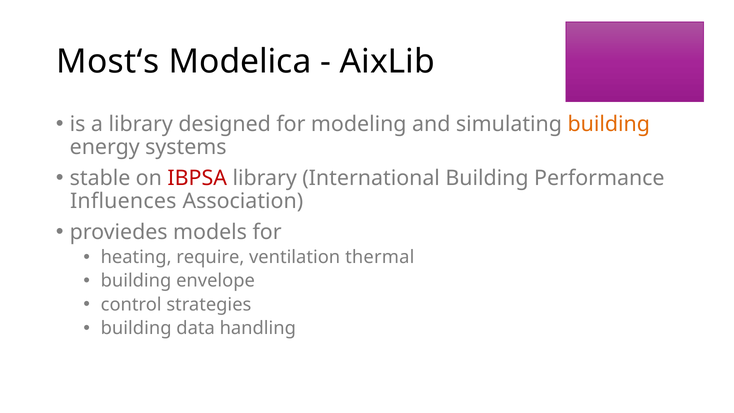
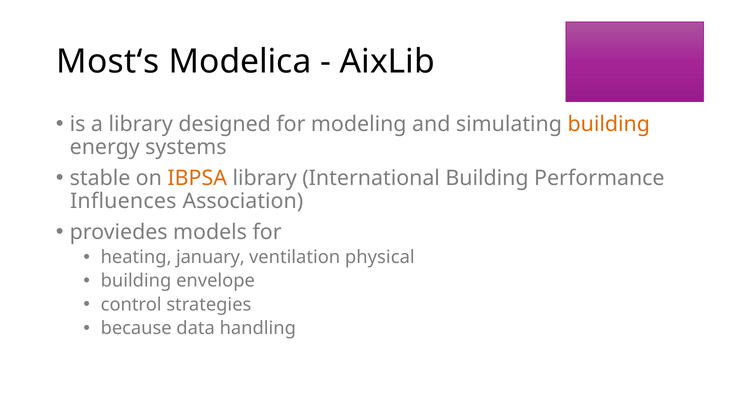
IBPSA colour: red -> orange (197, 178)
require: require -> january (210, 257)
thermal: thermal -> physical (380, 257)
building: building -> because (136, 328)
